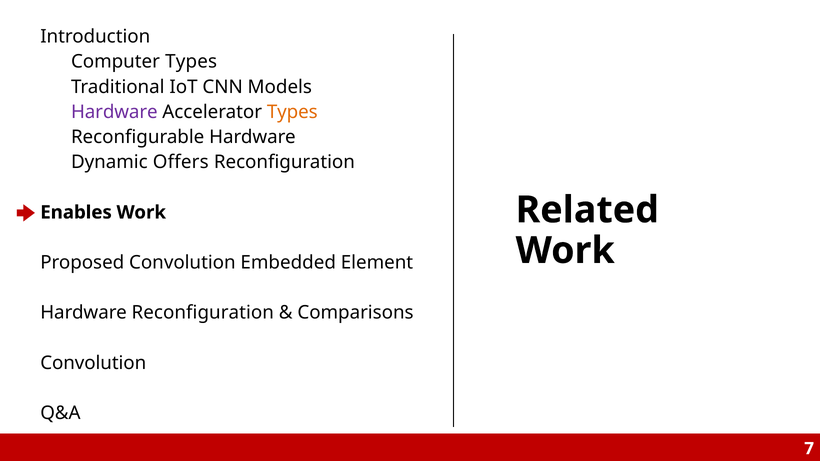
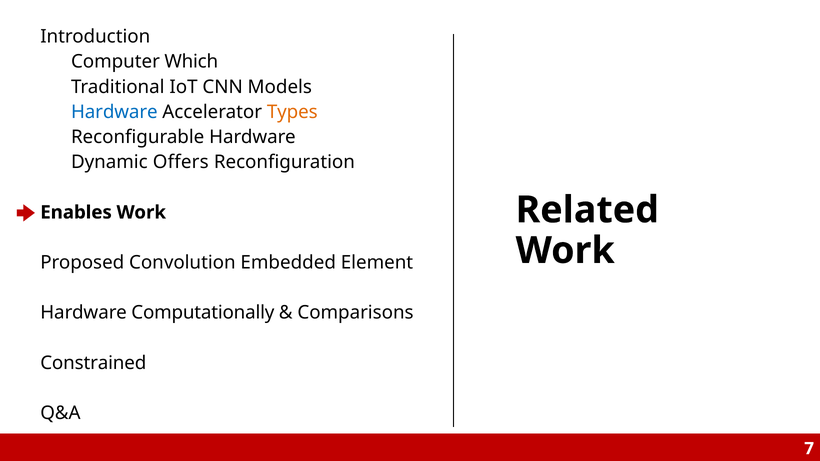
Computer Types: Types -> Which (191, 62)
Hardware colour: purple -> blue (114, 112)
Hardware Reconfiguration: Reconfiguration -> Computationally (203, 313)
Convolution: Convolution -> Constrained (93, 363)
